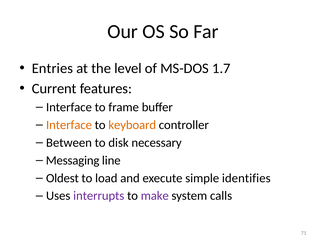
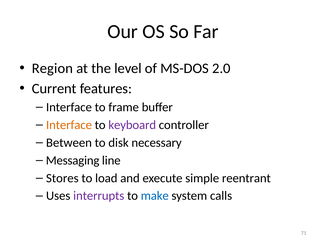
Entries: Entries -> Region (52, 68)
1.7: 1.7 -> 2.0 (221, 68)
keyboard colour: orange -> purple (132, 125)
Oldest: Oldest -> Stores (62, 178)
identifies: identifies -> reentrant (246, 178)
make colour: purple -> blue (155, 196)
